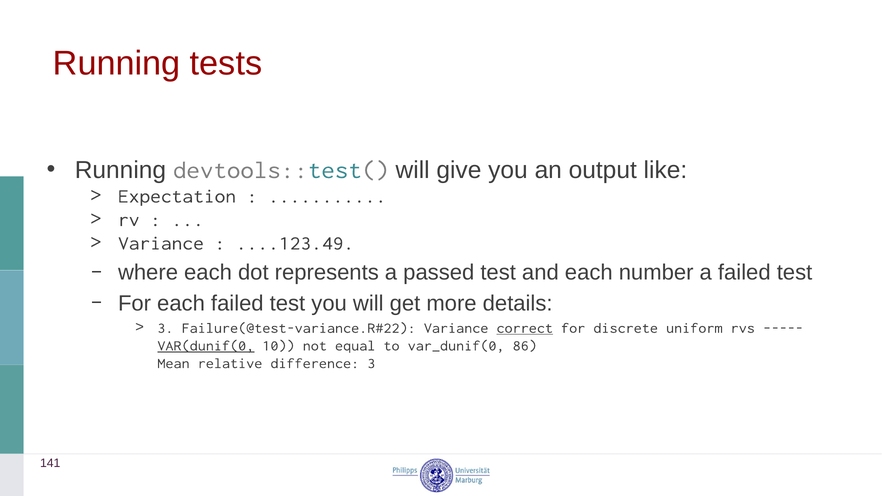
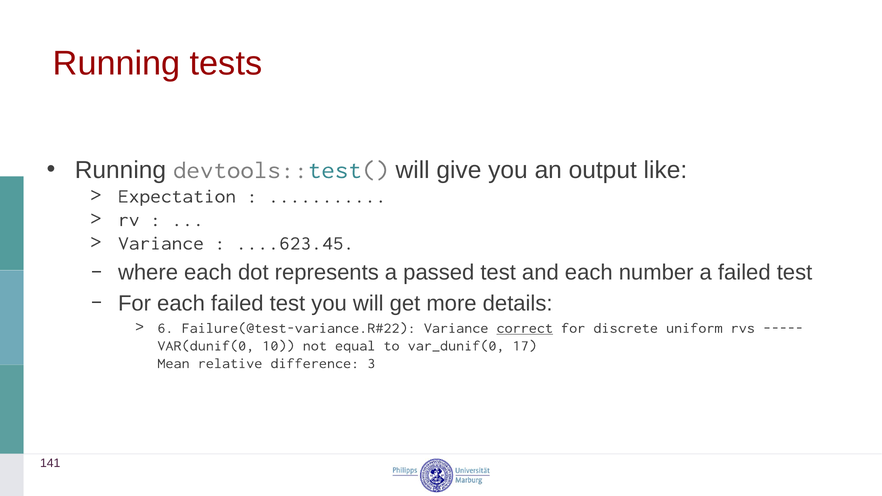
....123.49: ....123.49 -> ....623.45 (295, 243)
3: 3 -> 6 (165, 328)
VAR(dunif(0 underline: present -> none (206, 346)
86: 86 -> 17 (525, 346)
